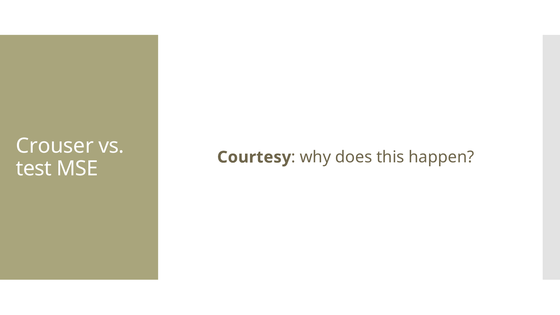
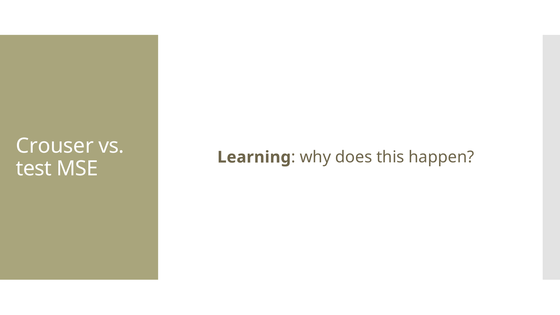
Courtesy: Courtesy -> Learning (254, 157)
